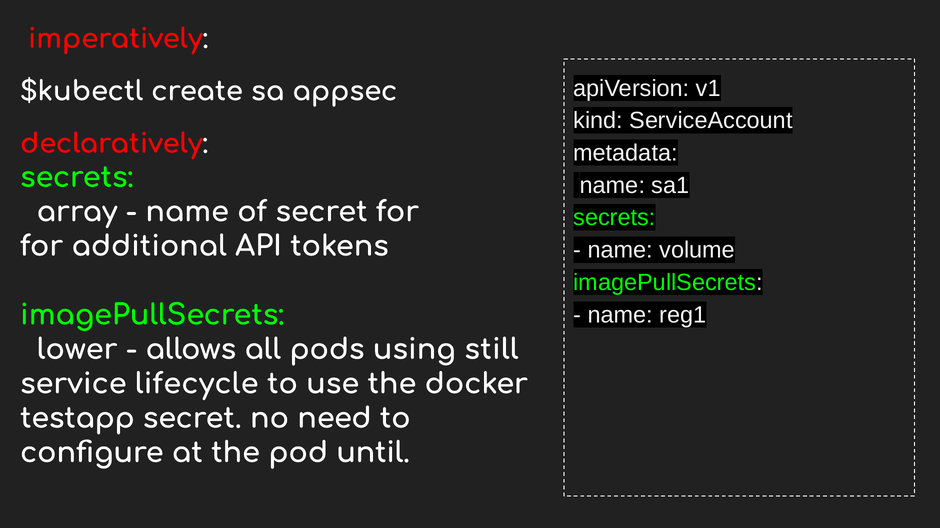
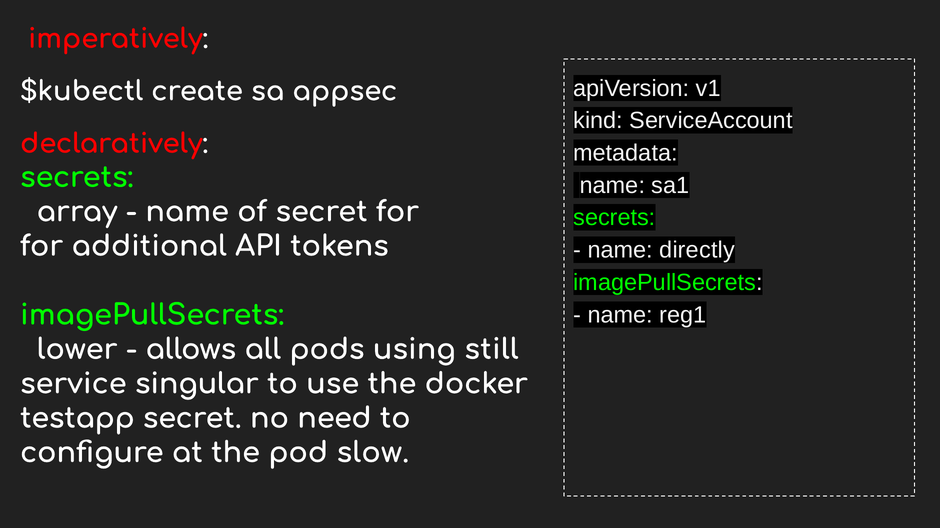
volume: volume -> directly (697, 250)
lifecycle: lifecycle -> singular (197, 384)
until: until -> slow (373, 453)
